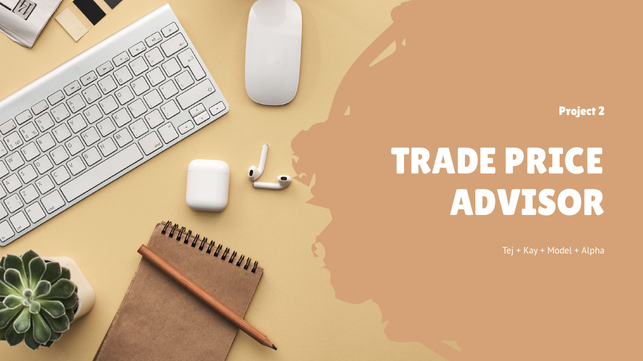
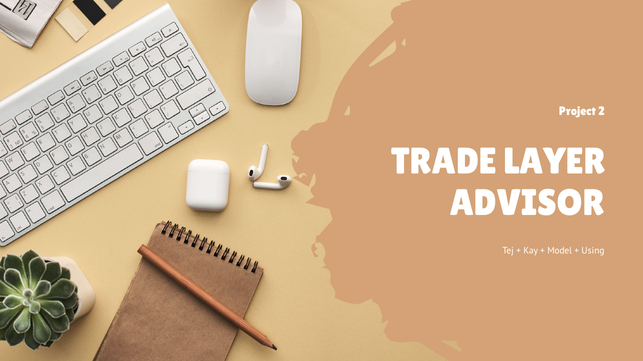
PRICE: PRICE -> LAYER (554, 162)
Alpha: Alpha -> Using (593, 251)
